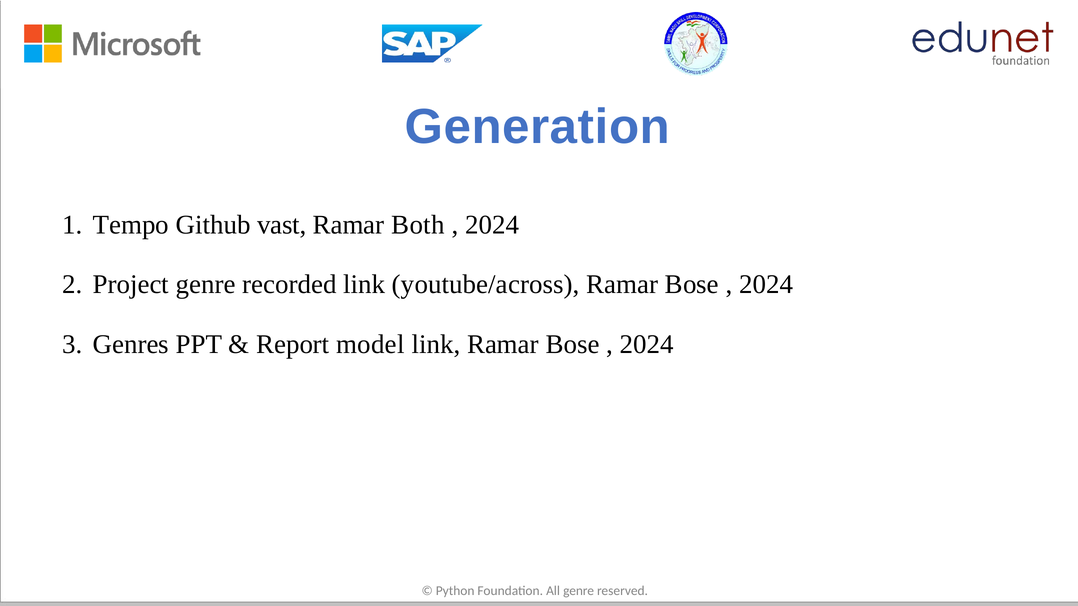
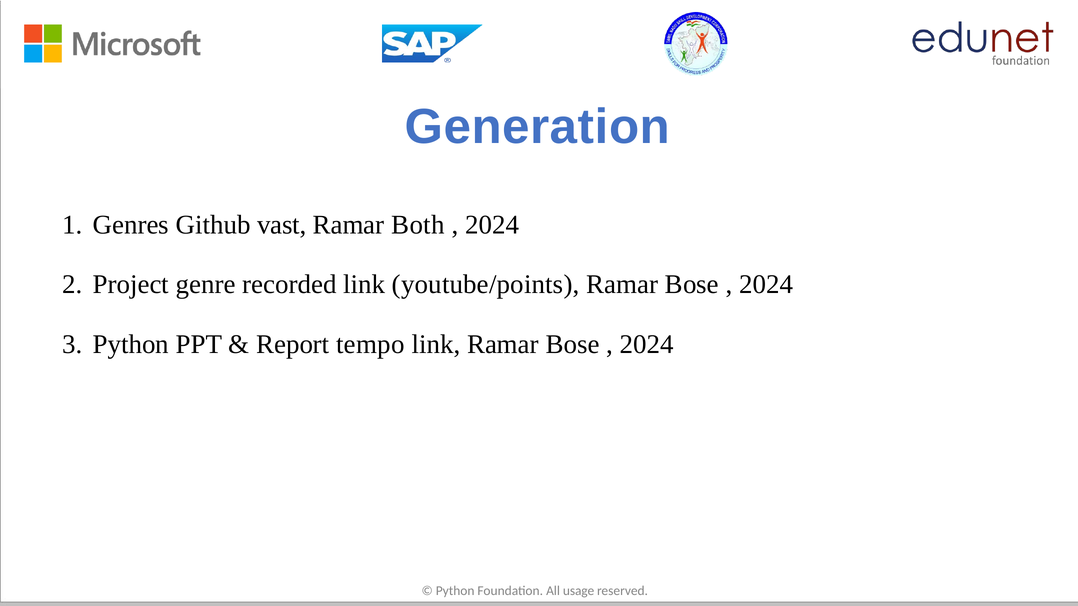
Tempo: Tempo -> Genres (131, 225)
youtube/across: youtube/across -> youtube/points (486, 285)
Genres: Genres -> Python (131, 344)
model: model -> tempo (370, 344)
All genre: genre -> usage (579, 591)
